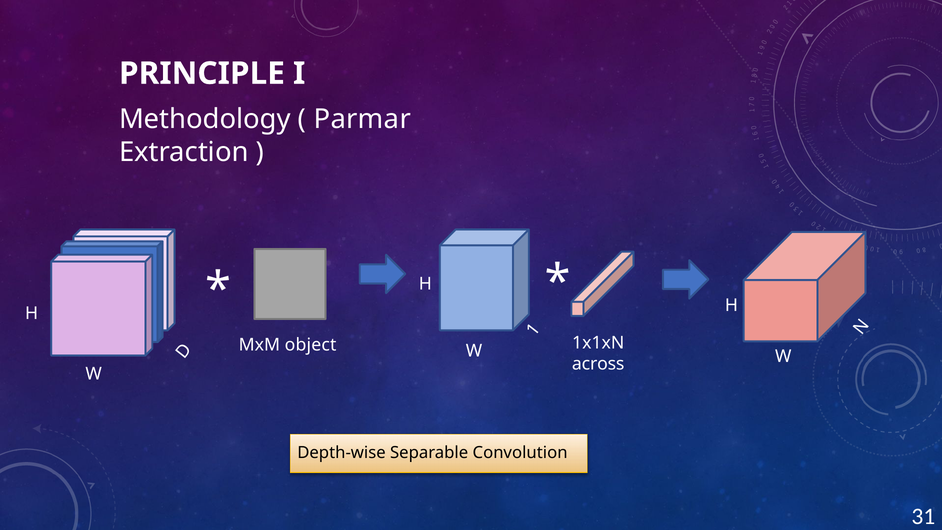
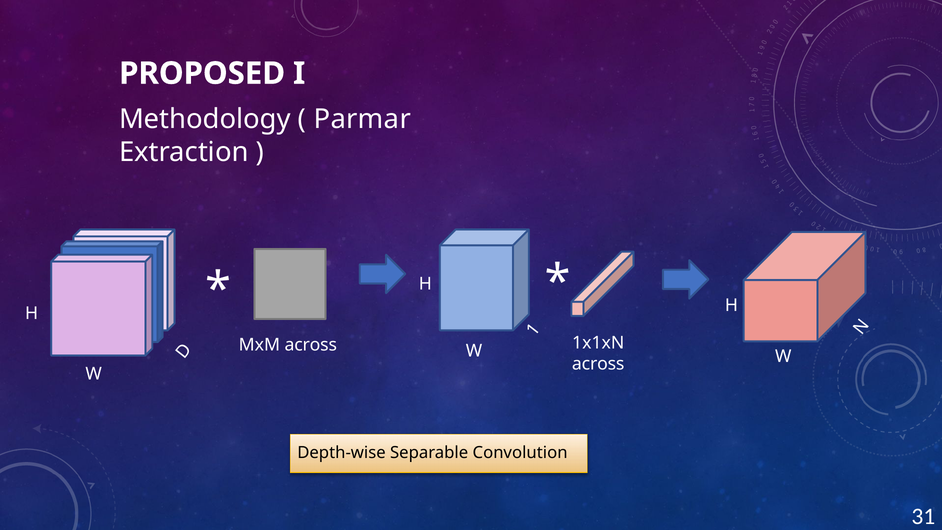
PRINCIPLE: PRINCIPLE -> PROPOSED (202, 73)
MxM object: object -> across (311, 345)
